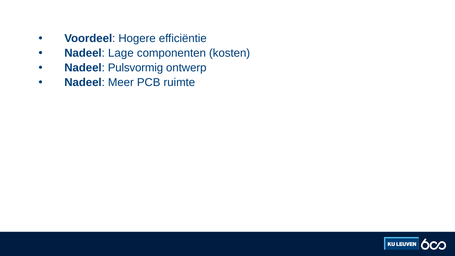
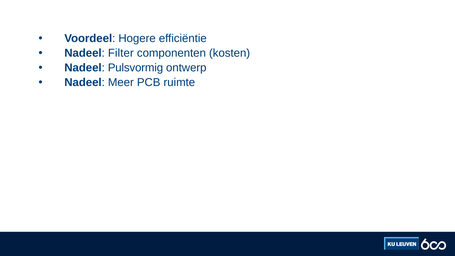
Lage: Lage -> Filter (121, 53)
